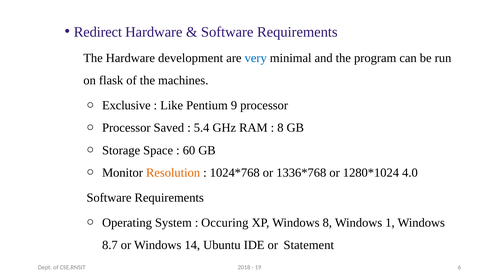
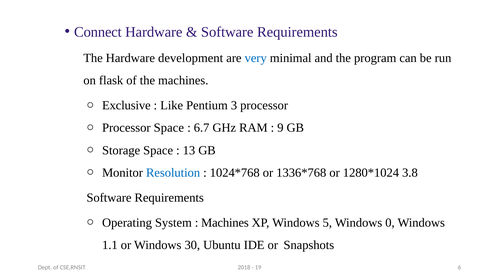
Redirect: Redirect -> Connect (98, 32)
9: 9 -> 3 (234, 106)
Processor Saved: Saved -> Space (169, 128)
5.4: 5.4 -> 6.7 (202, 128)
8: 8 -> 9 (280, 128)
60: 60 -> 13 (189, 151)
Resolution colour: orange -> blue (173, 173)
4.0: 4.0 -> 3.8 (410, 173)
Occuring: Occuring -> Machines (225, 223)
Windows 8: 8 -> 5 (327, 223)
1: 1 -> 0 (390, 223)
8.7: 8.7 -> 1.1 (110, 246)
14: 14 -> 30 (192, 246)
Statement: Statement -> Snapshots (309, 246)
